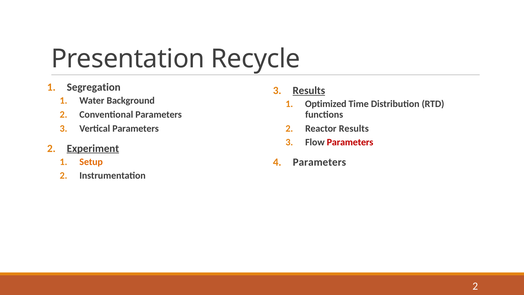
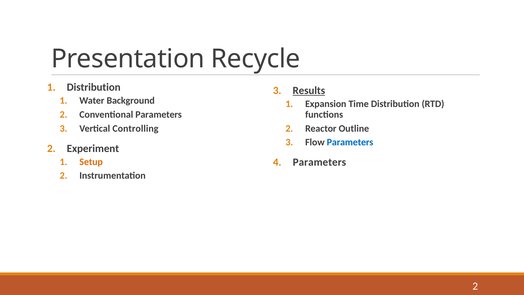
Segregation: Segregation -> Distribution (94, 87)
Optimized: Optimized -> Expansion (326, 104)
Vertical Parameters: Parameters -> Controlling (135, 128)
Reactor Results: Results -> Outline (354, 128)
Parameters colour: red -> blue (350, 142)
Experiment underline: present -> none (93, 148)
